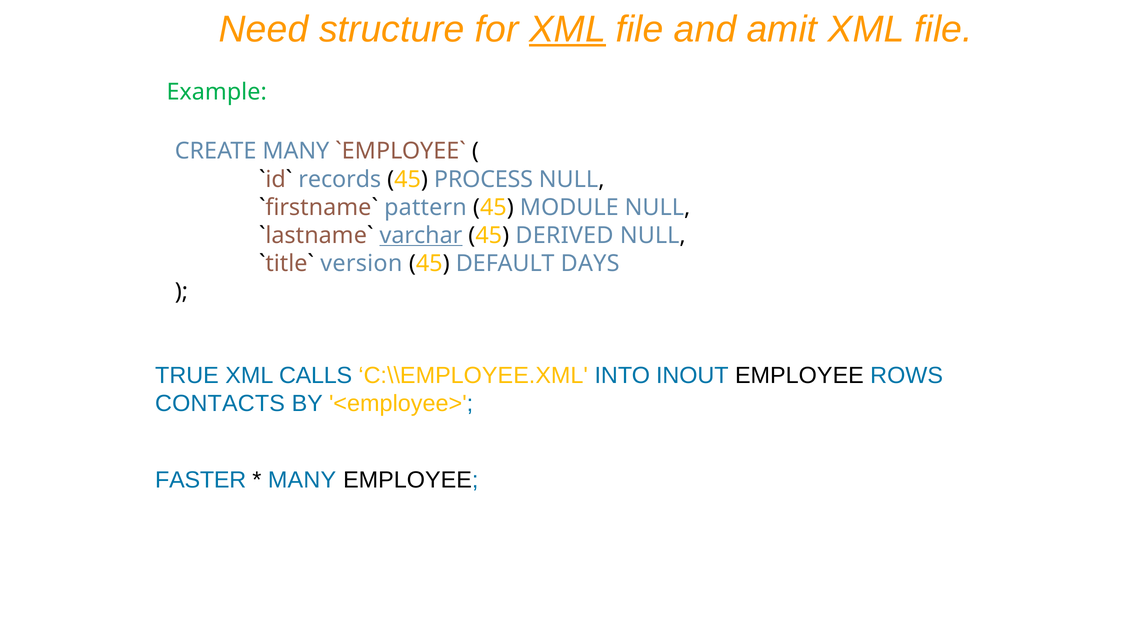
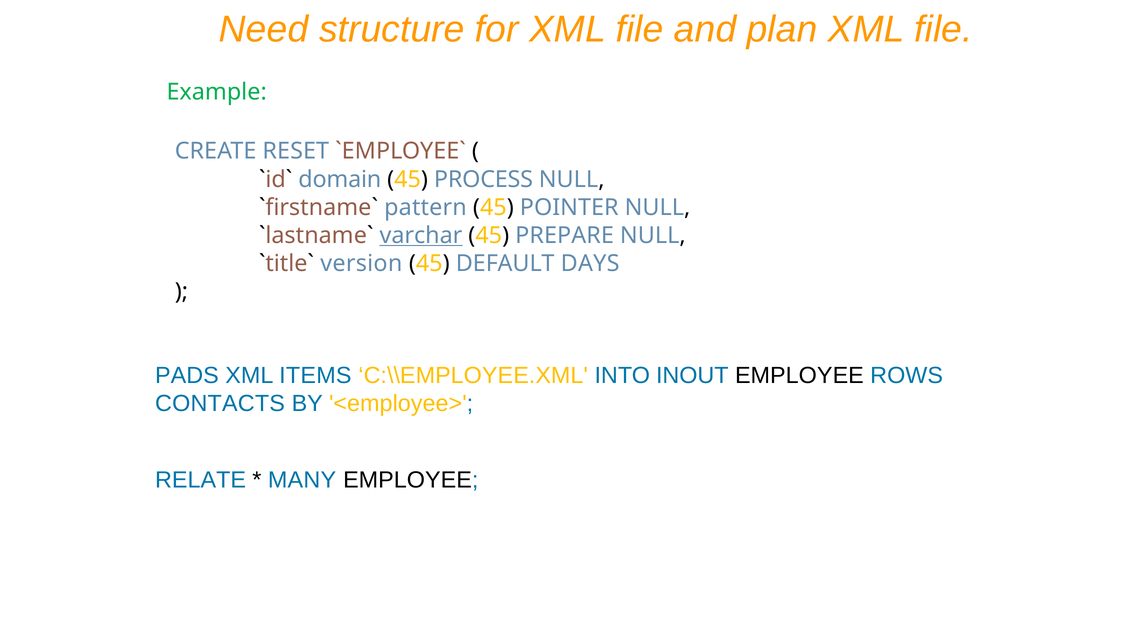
XML underline: present -> none (567, 29)
amit: amit -> plan (782, 29)
CREATE MANY: MANY -> RESET (296, 151)
records: records -> domain (340, 179)
MODULE: MODULE -> POINTER (569, 207)
DERIVED: DERIVED -> PREPARE (565, 235)
TRUE: TRUE -> PADS (187, 375)
CALLS: CALLS -> ITEMS (315, 375)
FASTER: FASTER -> RELATE (201, 480)
